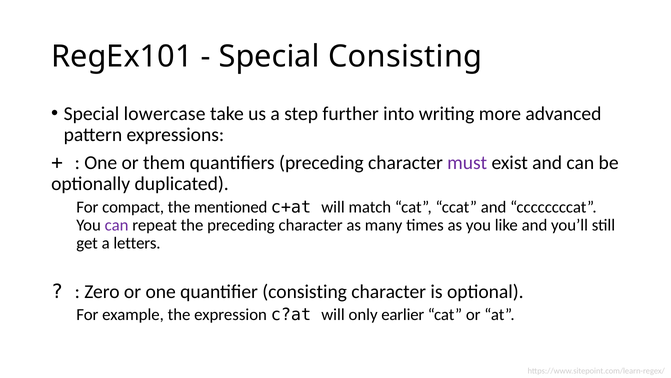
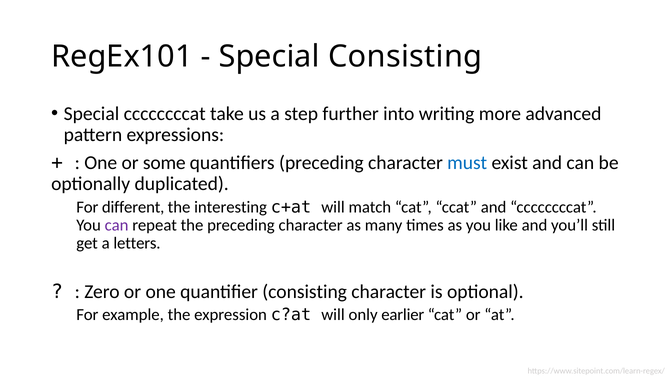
Special lowercase: lowercase -> ccccccccat (165, 113)
them: them -> some (164, 163)
must colour: purple -> blue (467, 163)
compact: compact -> different (133, 207)
mentioned: mentioned -> interesting (231, 207)
